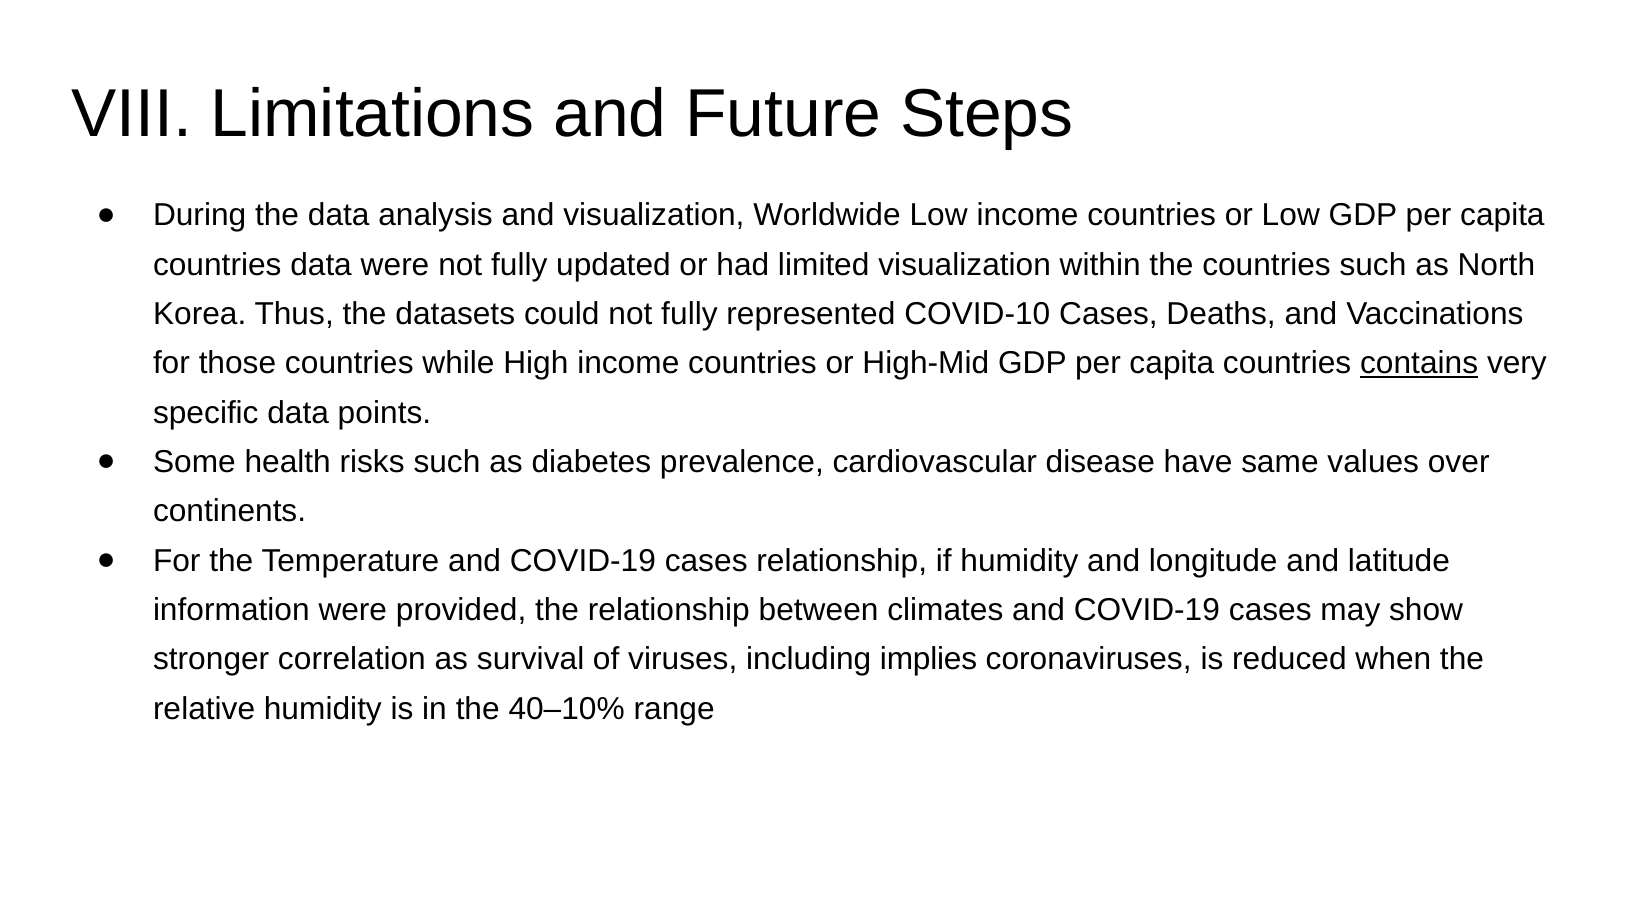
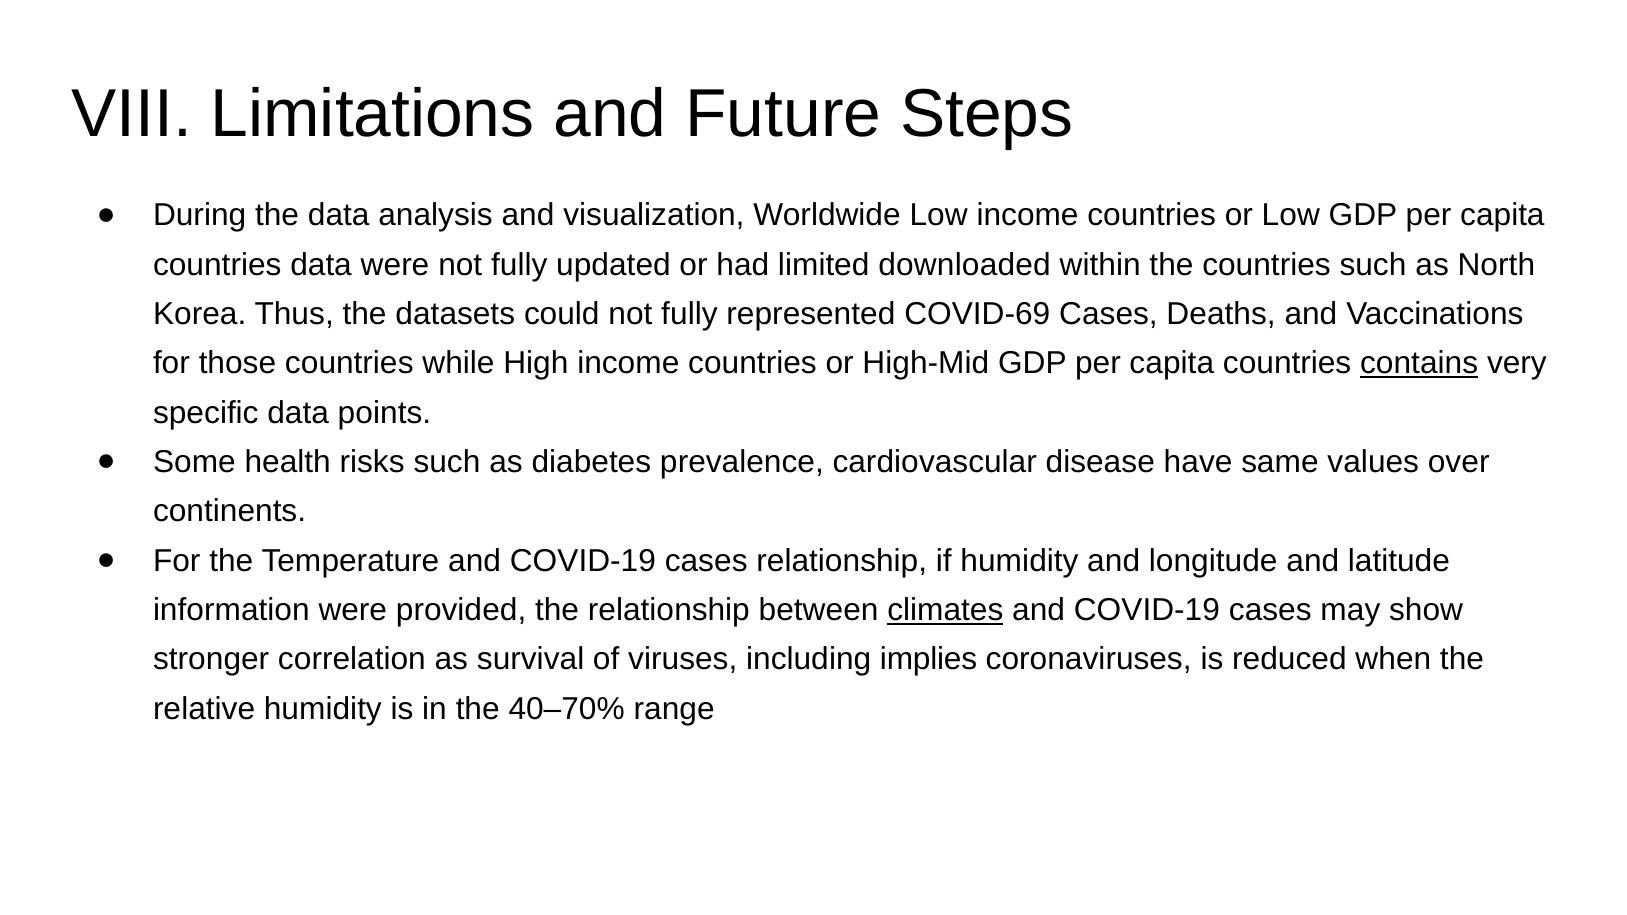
limited visualization: visualization -> downloaded (965, 265)
COVID-10: COVID-10 -> COVID-69 (977, 314)
climates underline: none -> present (945, 610)
40–10%: 40–10% -> 40–70% (567, 709)
